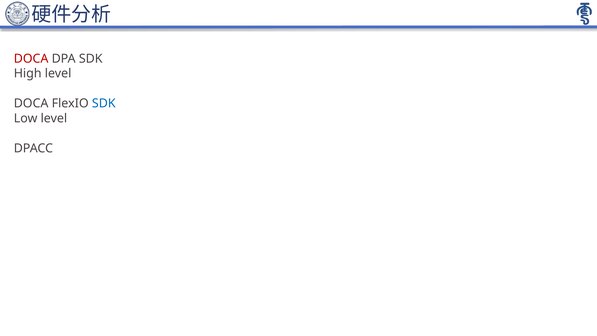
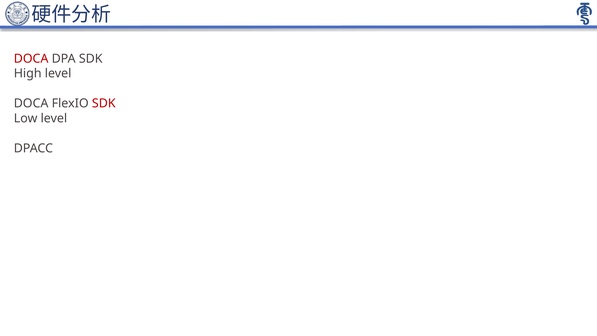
SDK colour: blue -> red (104, 103)
